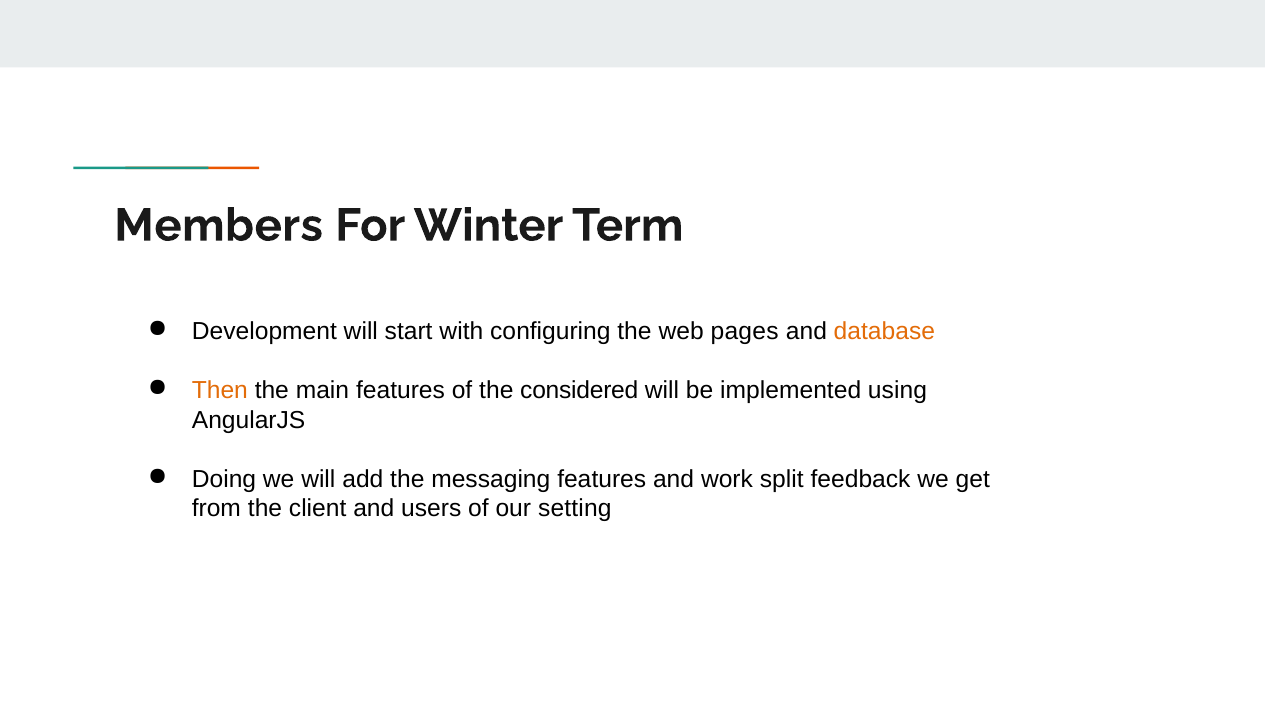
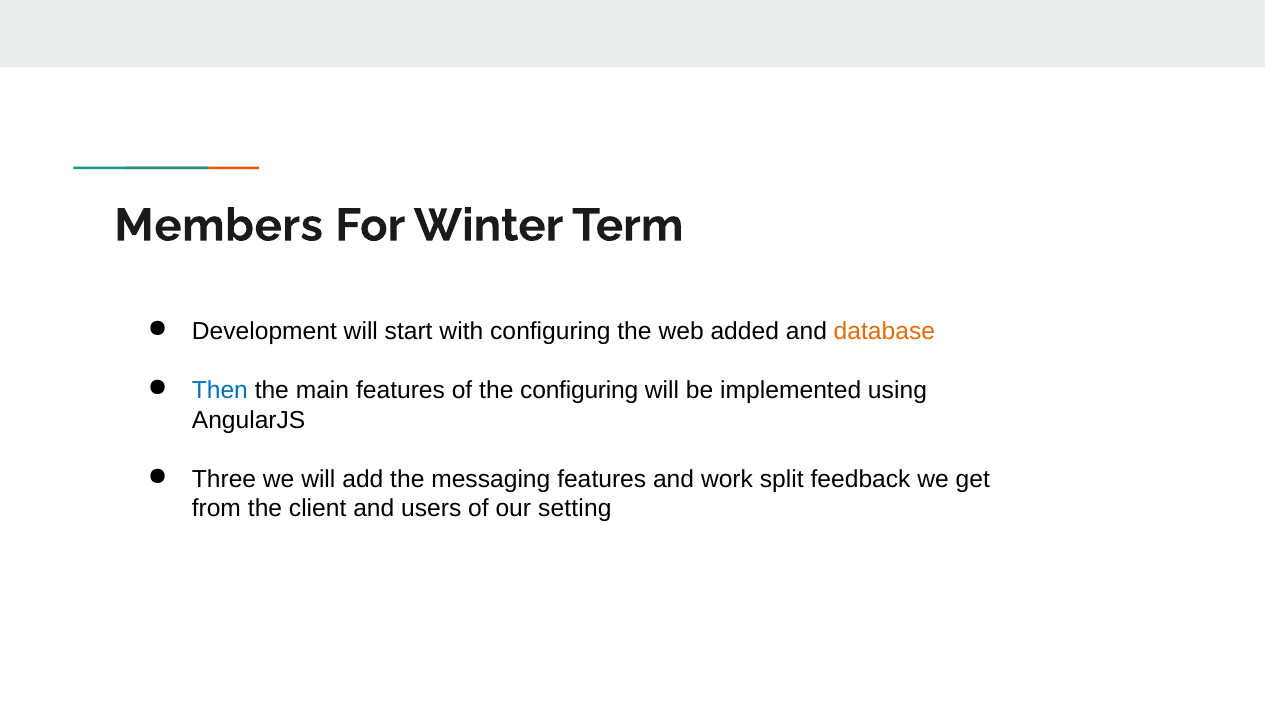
pages: pages -> added (745, 332)
Then colour: orange -> blue (220, 391)
the considered: considered -> configuring (579, 391)
Doing: Doing -> Three (224, 479)
